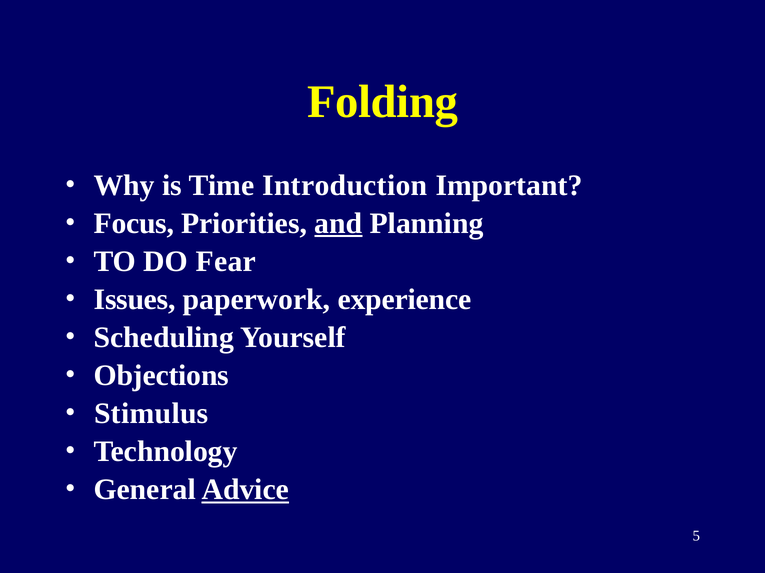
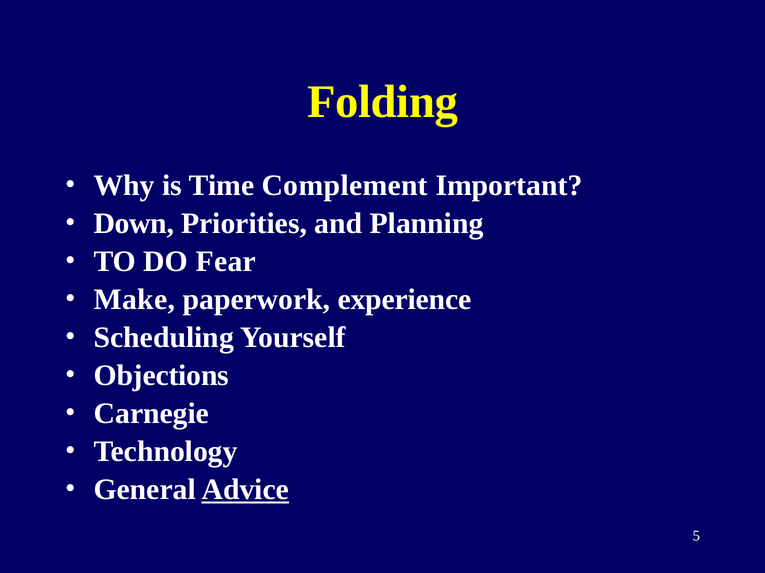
Introduction: Introduction -> Complement (345, 185)
Focus: Focus -> Down (134, 224)
and underline: present -> none (338, 224)
Issues: Issues -> Make (134, 300)
Stimulus: Stimulus -> Carnegie (151, 414)
